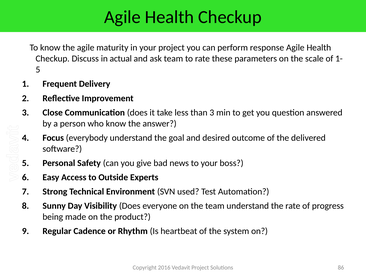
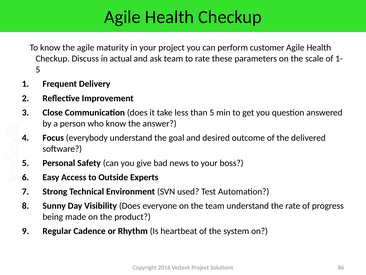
response: response -> customer (267, 48)
than 3: 3 -> 5 (212, 112)
